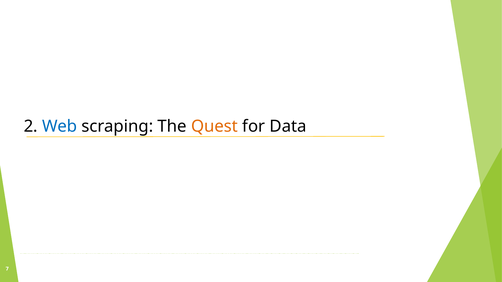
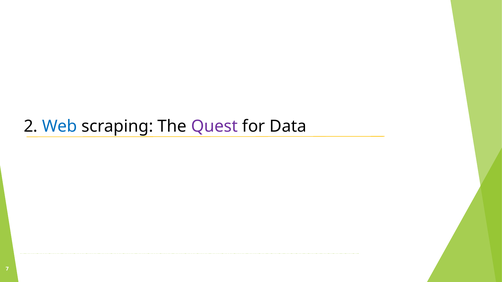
Quest colour: orange -> purple (215, 126)
